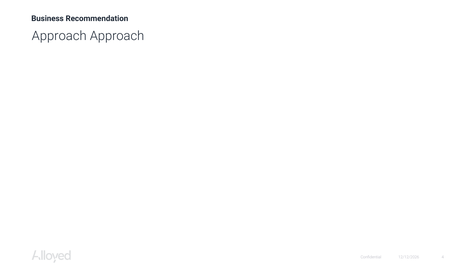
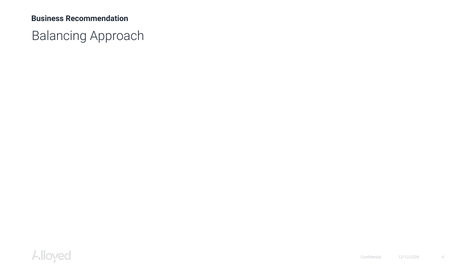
Approach: Approach -> Balancing (59, 36)
